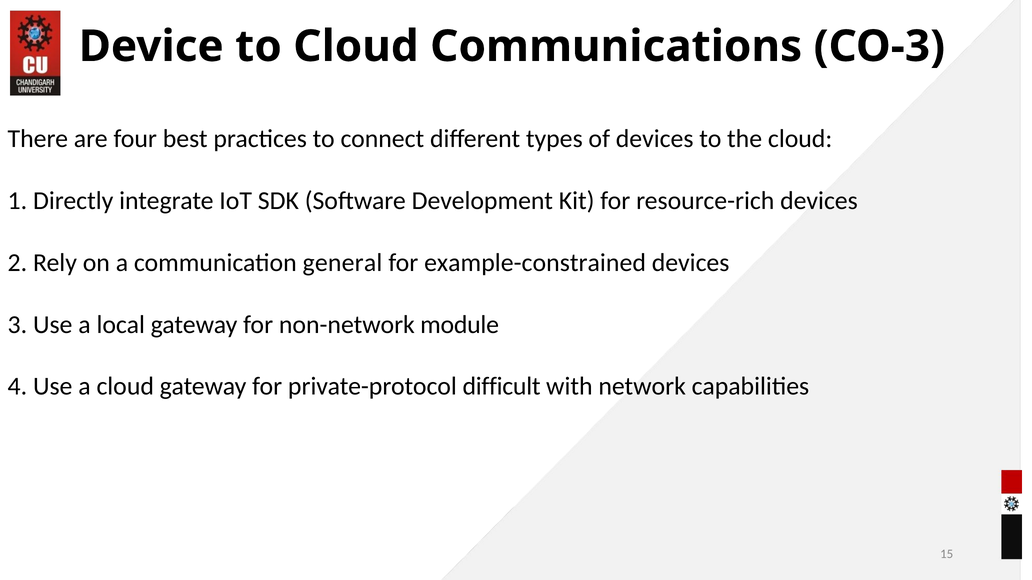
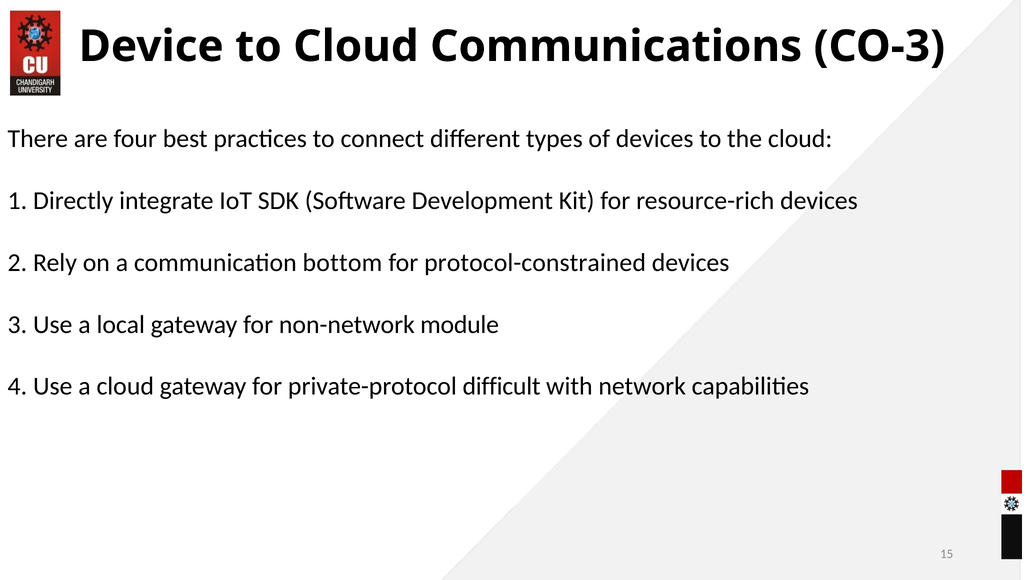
general: general -> bottom (342, 263)
example-constrained: example-constrained -> protocol-constrained (535, 263)
